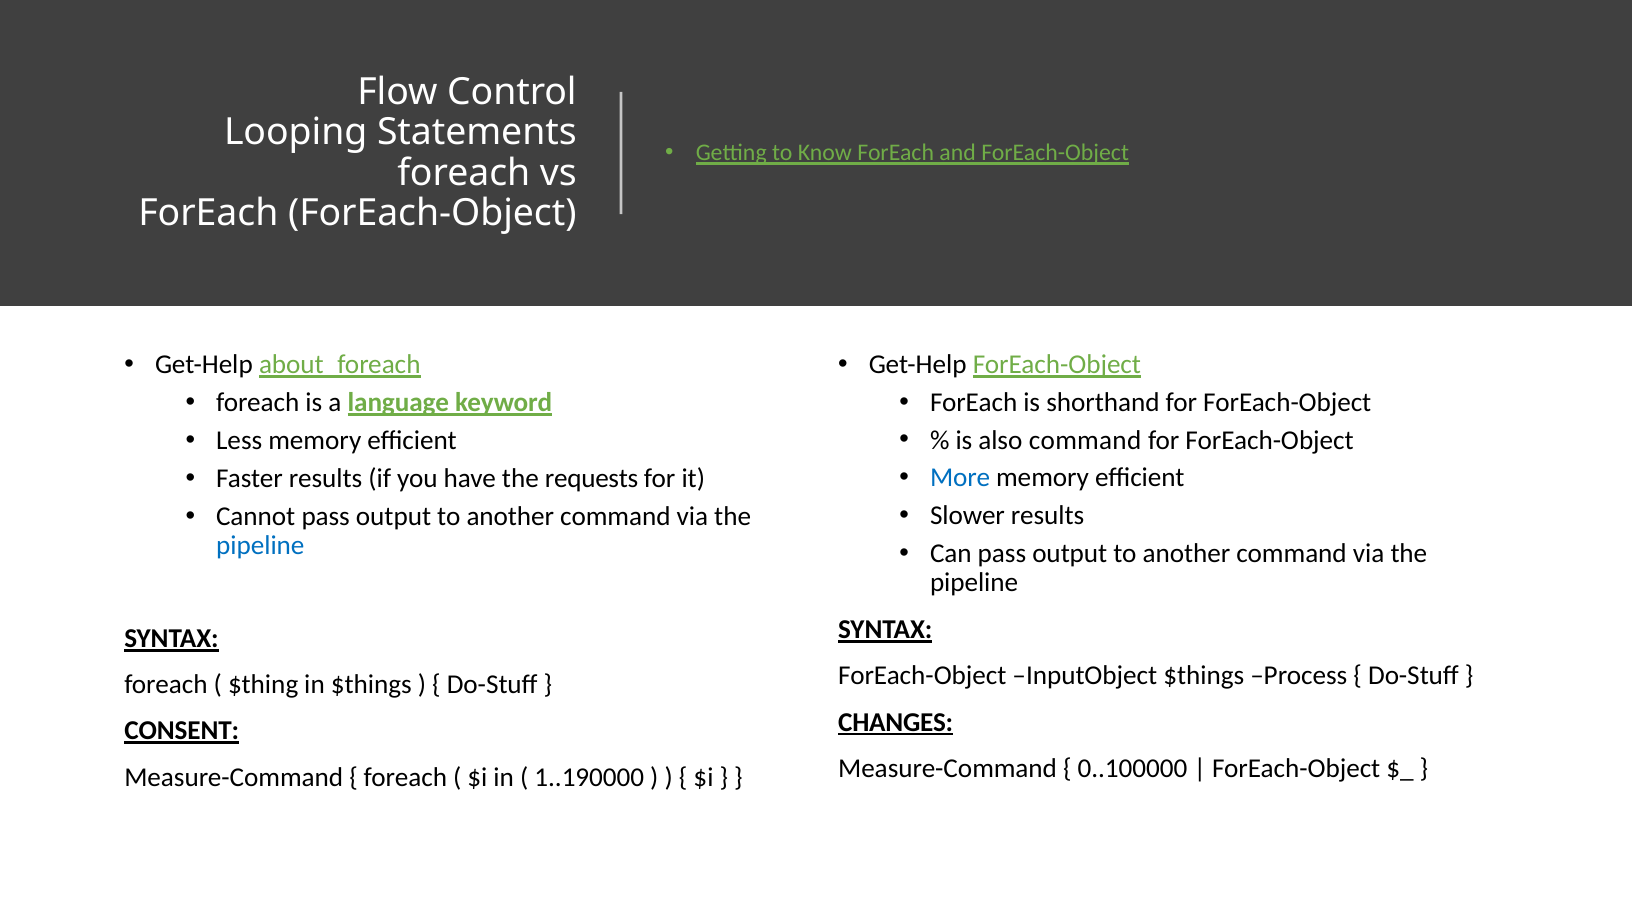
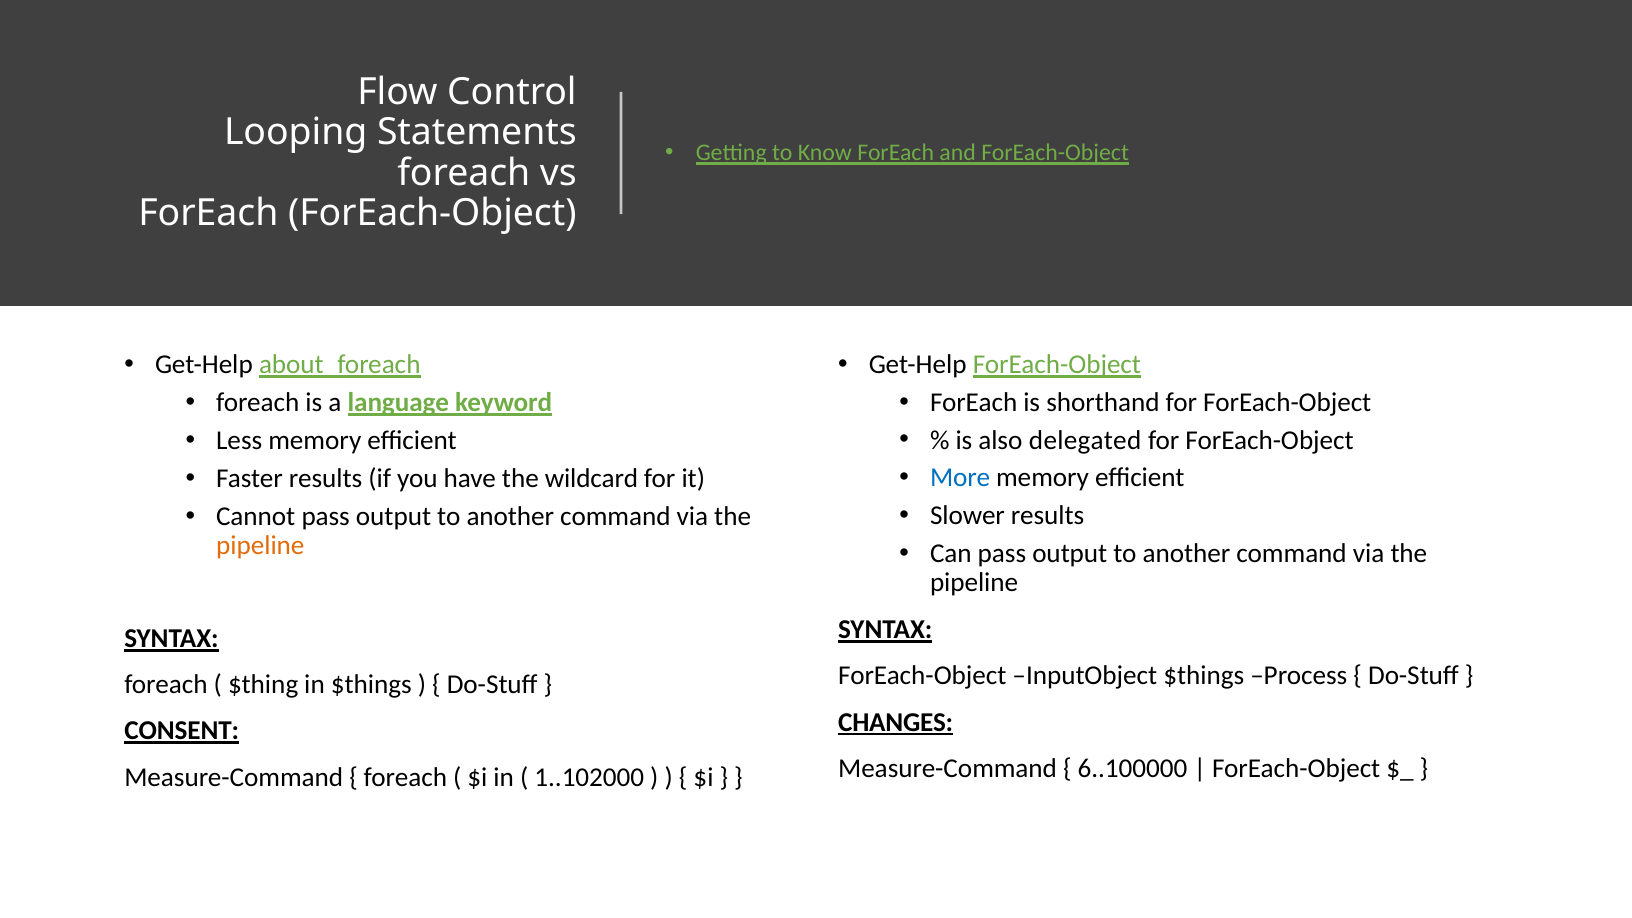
also command: command -> delegated (1085, 440)
requests: requests -> wildcard (592, 479)
pipeline colour: blue -> orange (260, 546)
0..100000: 0..100000 -> 6..100000 (1132, 768)
1..190000: 1..190000 -> 1..102000 (589, 777)
